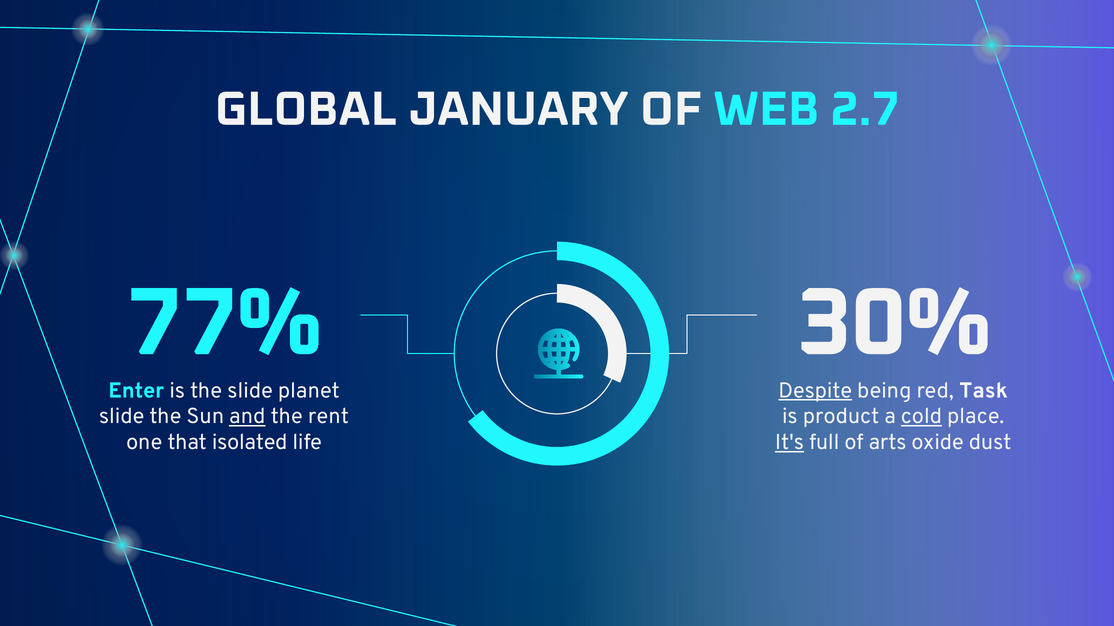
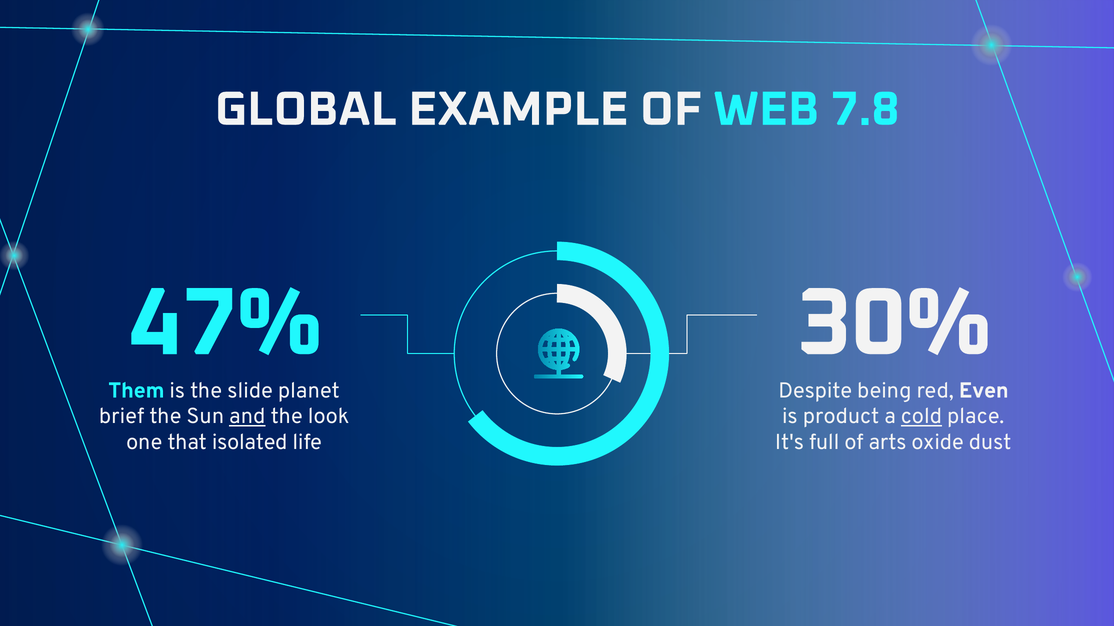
JANUARY: JANUARY -> EXAMPLE (518, 109)
2.7: 2.7 -> 7.8 (865, 109)
77%: 77% -> 47% (224, 323)
Enter: Enter -> Them (136, 391)
Despite underline: present -> none (815, 391)
Task: Task -> Even (984, 391)
slide: slide -> brief (122, 417)
rent: rent -> look (329, 417)
It's underline: present -> none (789, 443)
